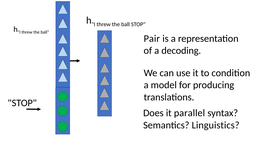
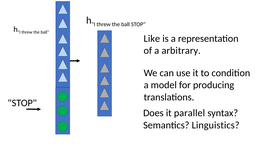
Pair: Pair -> Like (152, 39)
decoding: decoding -> arbitrary (181, 51)
